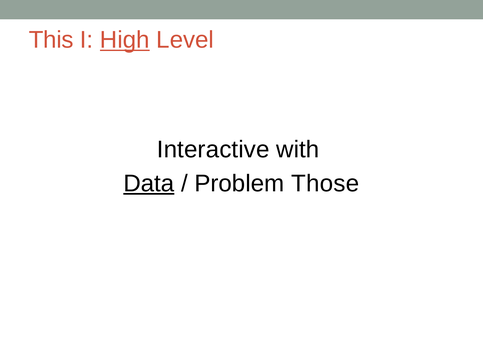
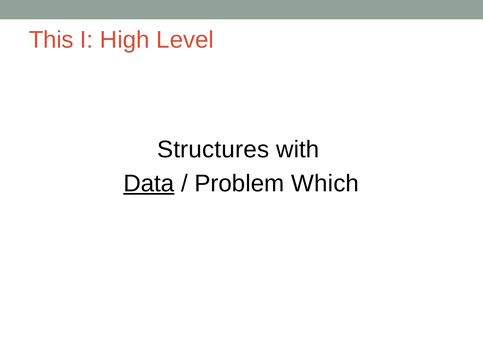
High underline: present -> none (125, 40)
Interactive: Interactive -> Structures (213, 150)
Those: Those -> Which (325, 184)
